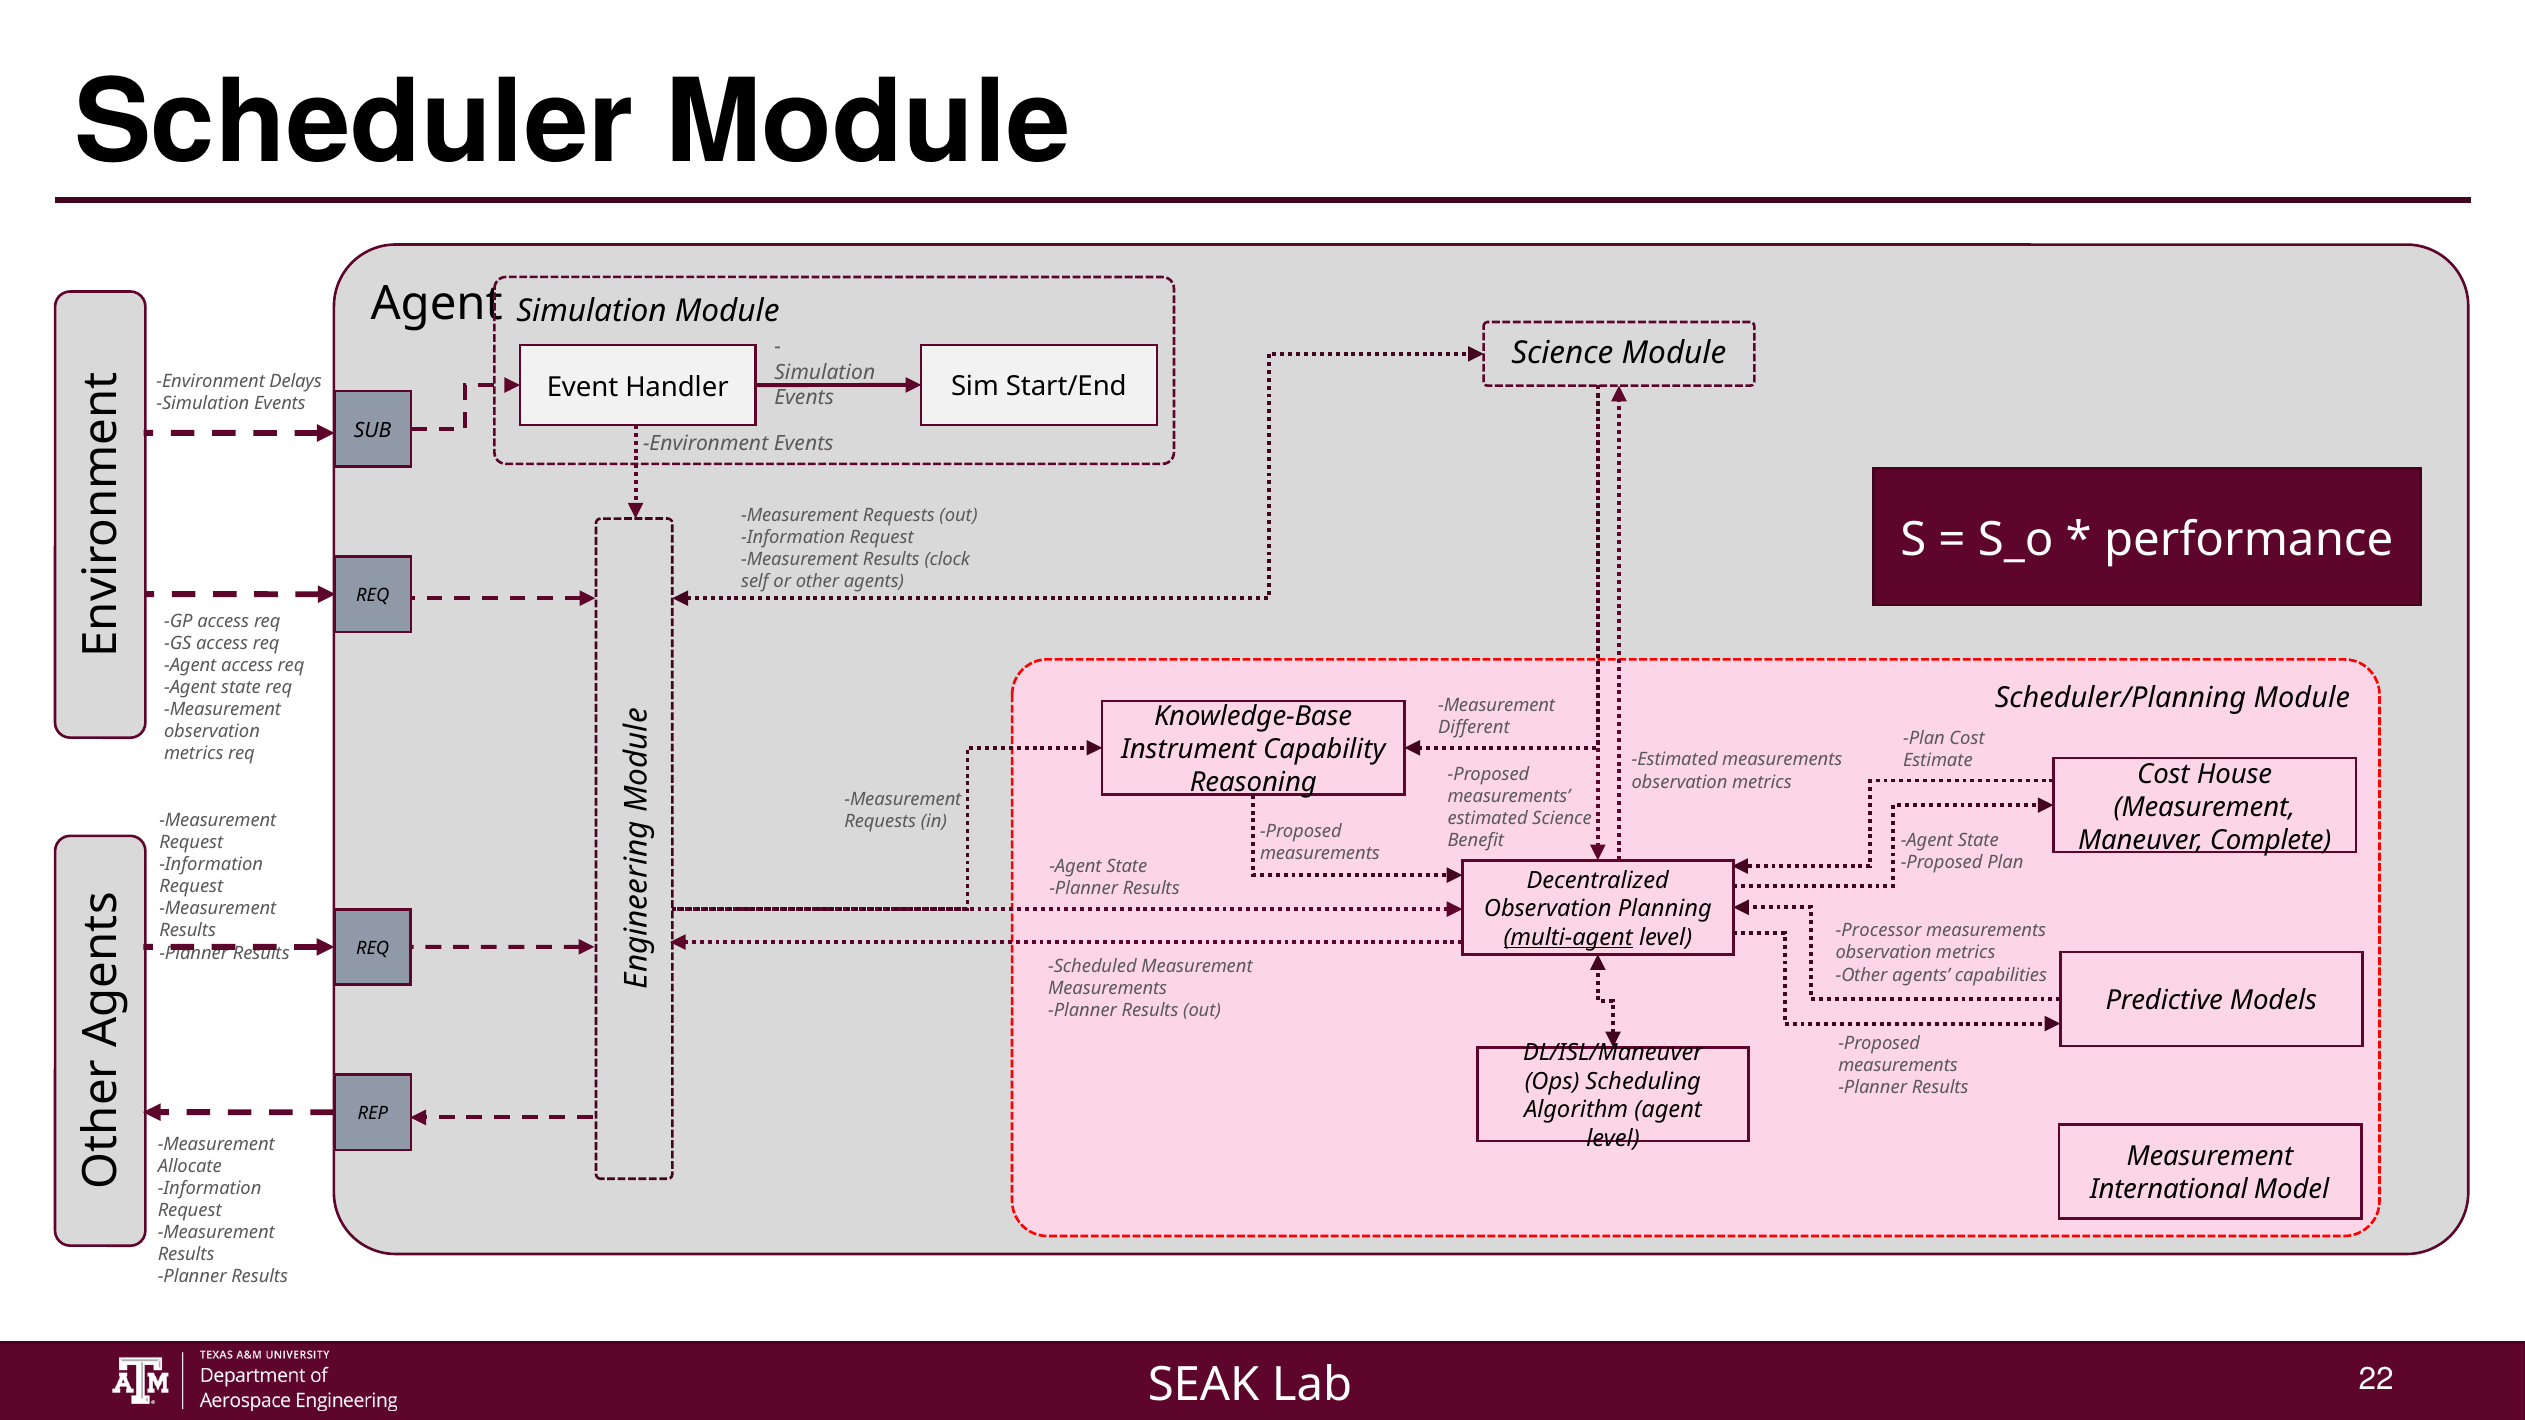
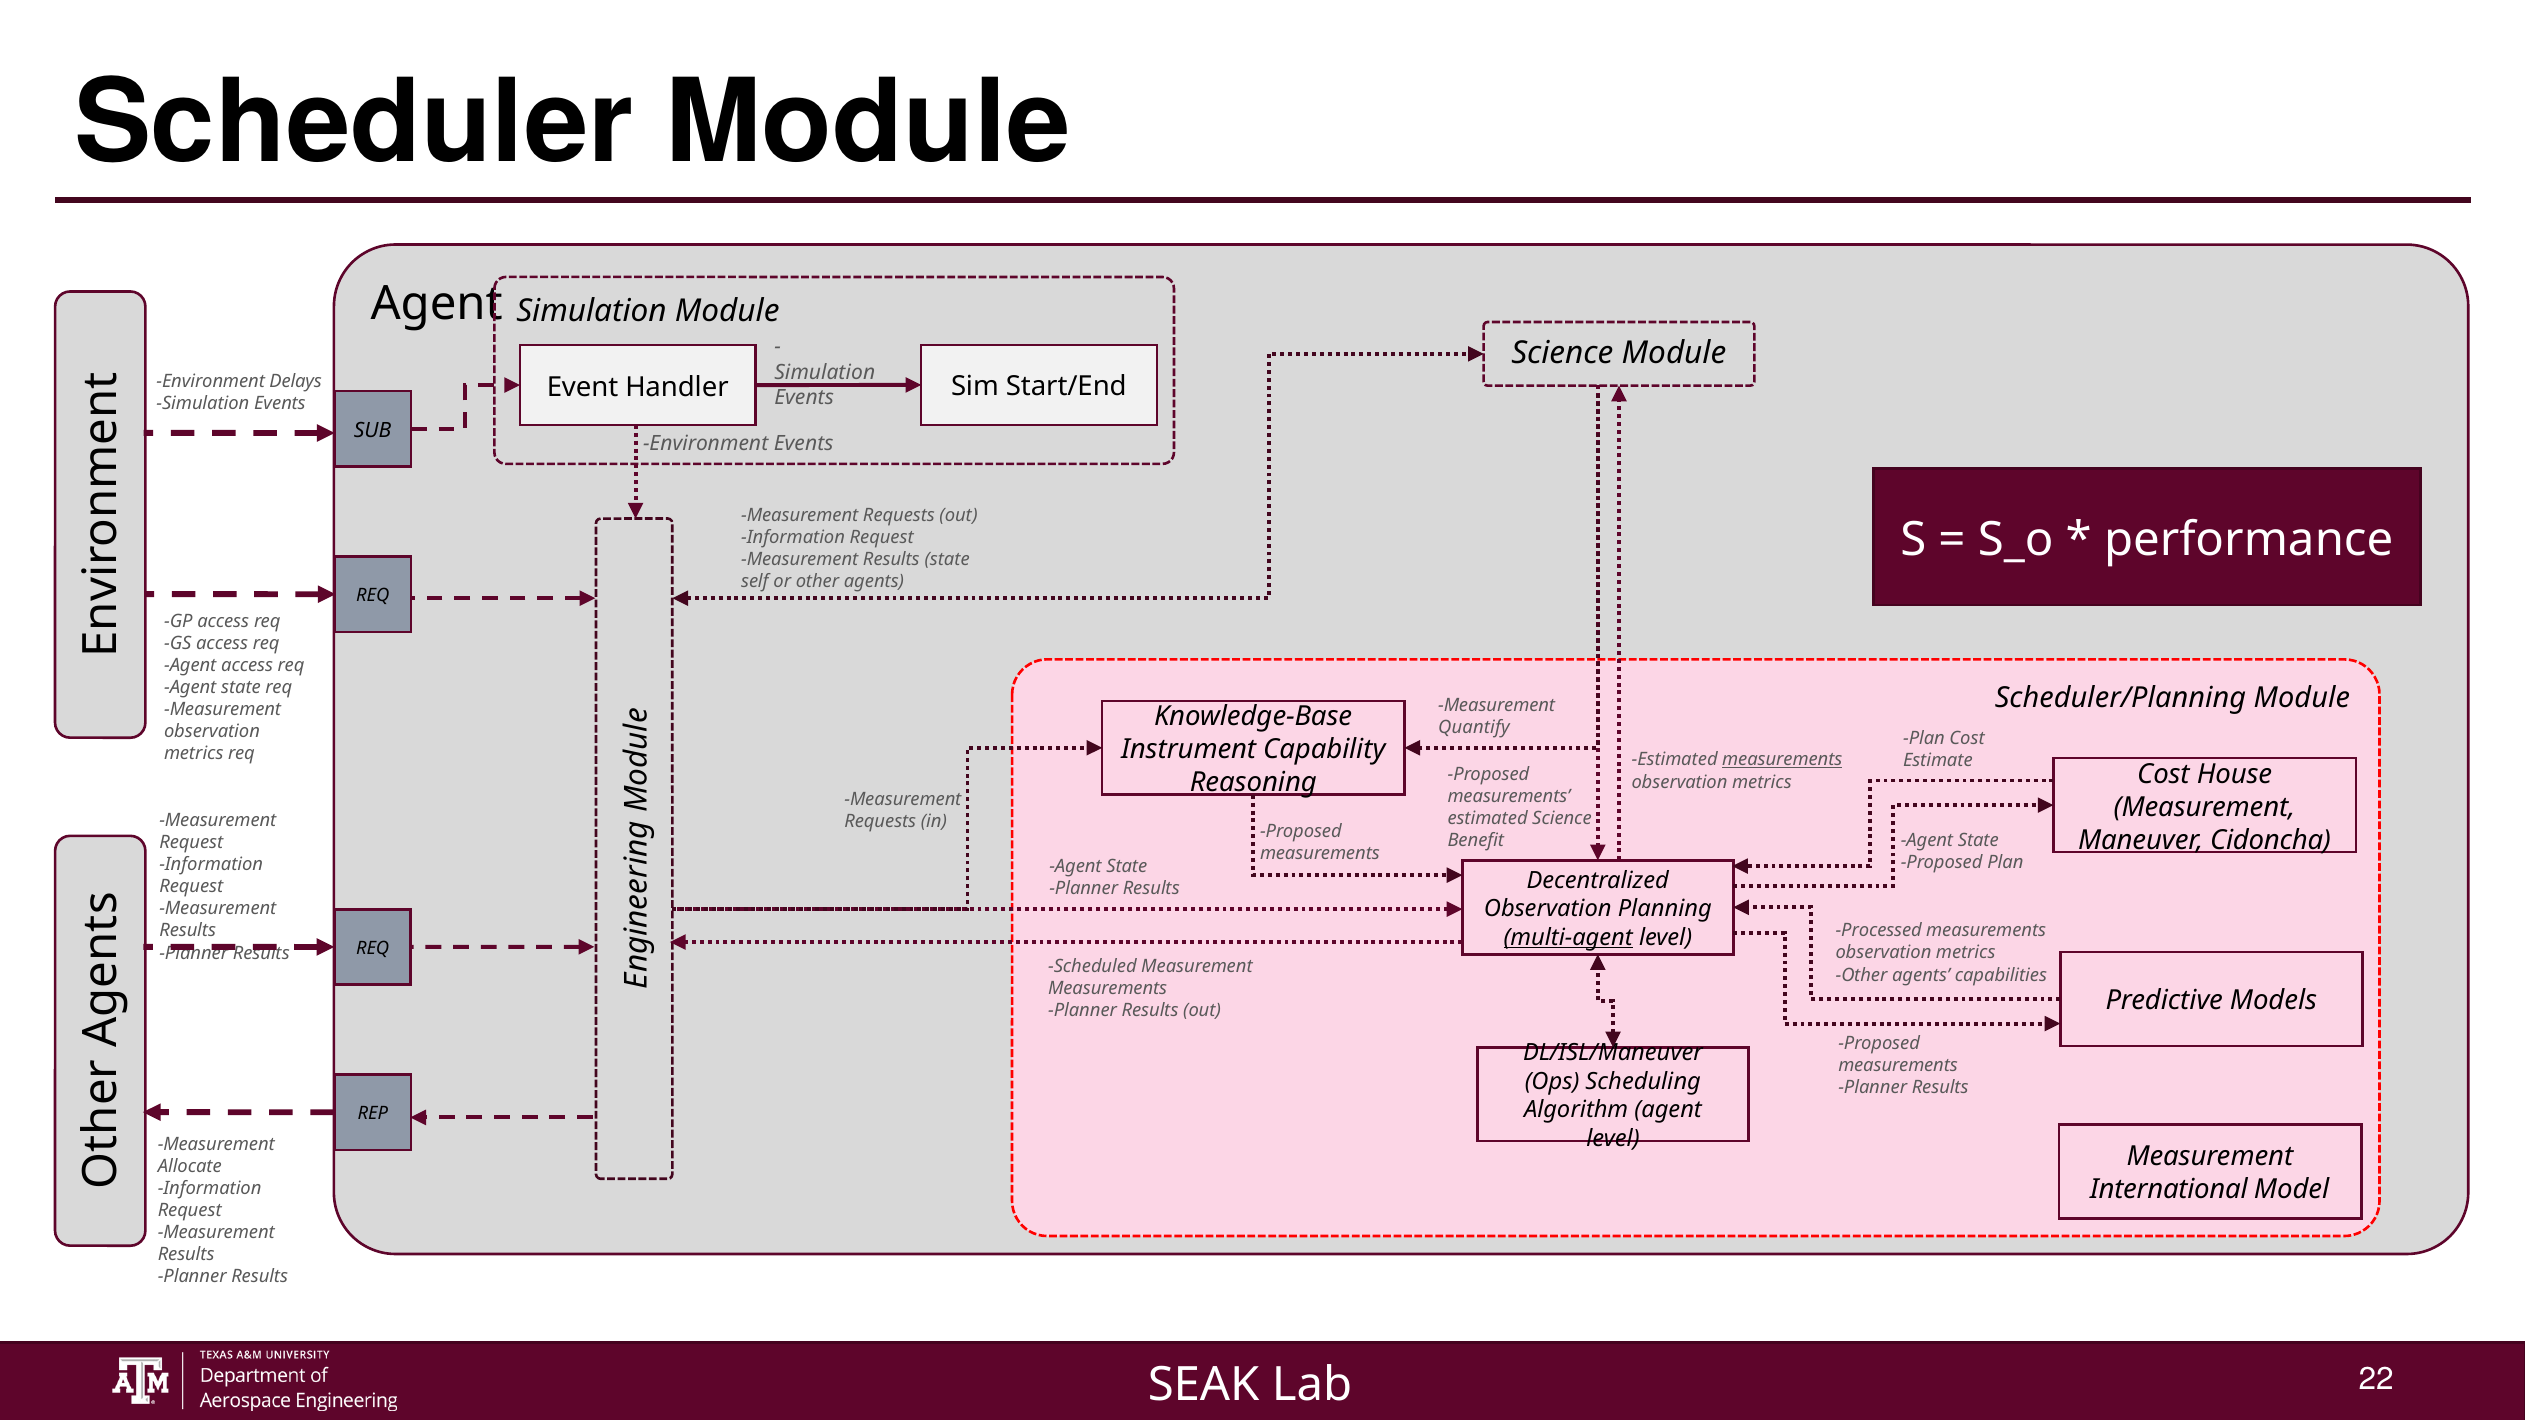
Results clock: clock -> state (947, 560)
Different: Different -> Quantify (1474, 727)
measurements underline: none -> present (1782, 760)
Complete: Complete -> Cidoncha (2271, 840)
Processor: Processor -> Processed (1879, 931)
